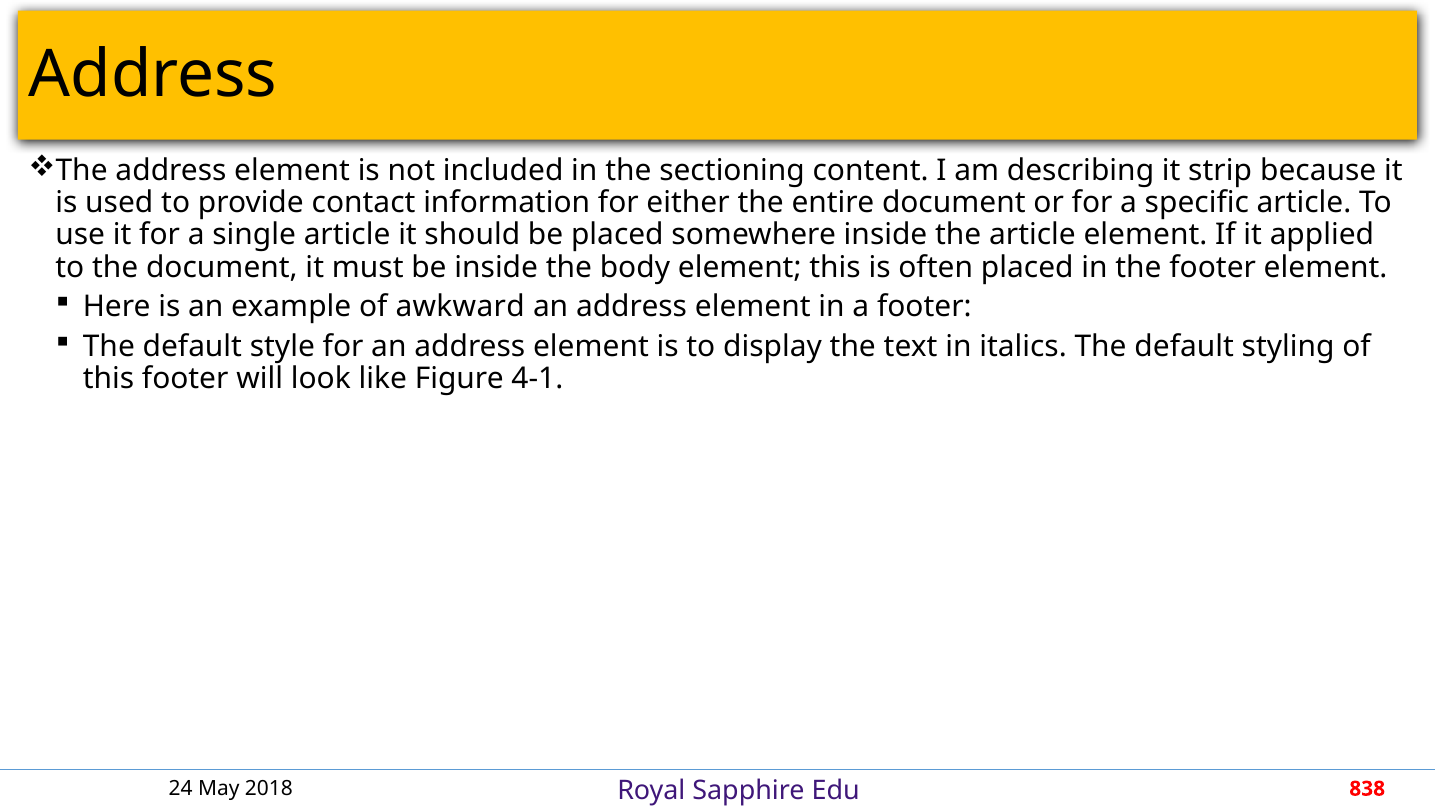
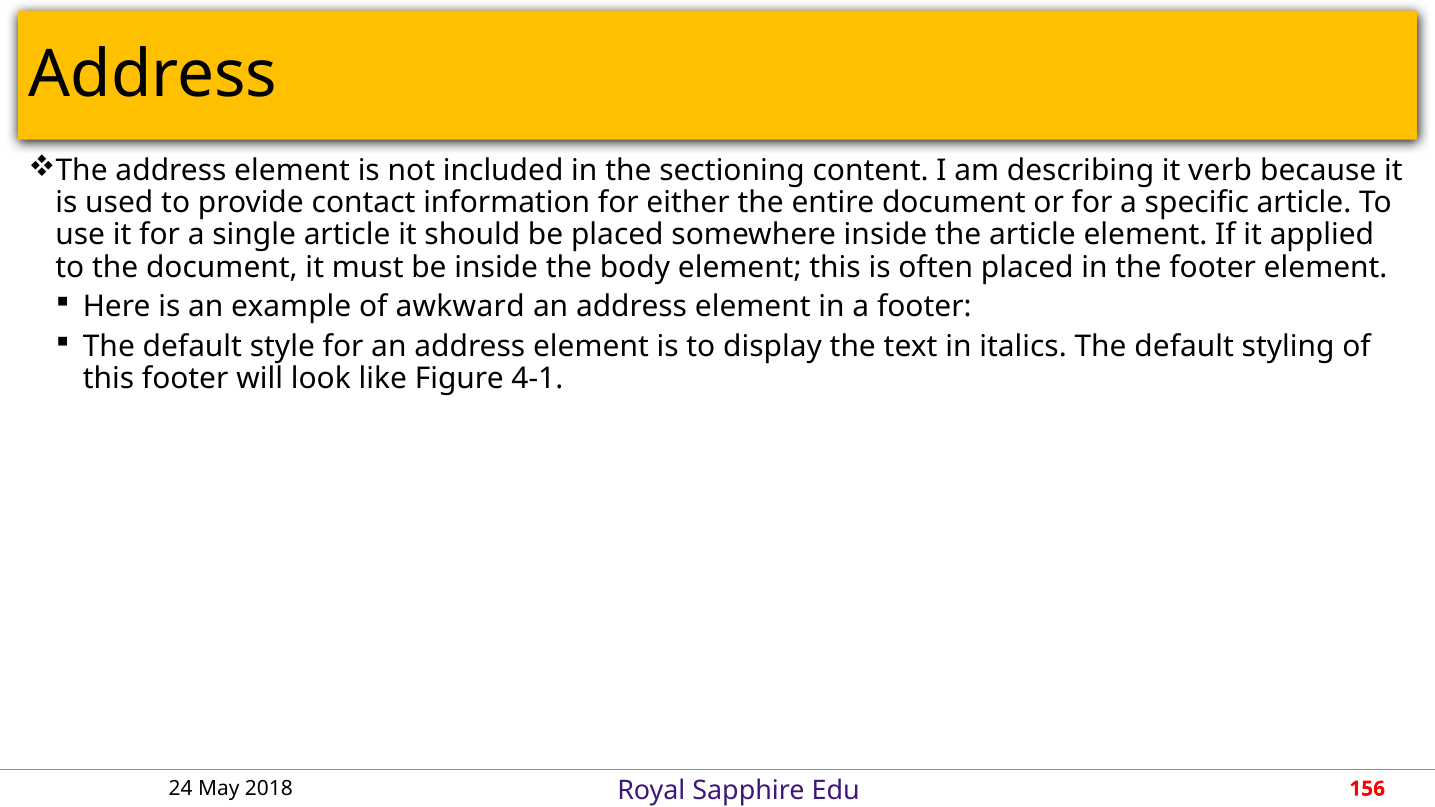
strip: strip -> verb (1220, 171)
838: 838 -> 156 (1367, 789)
